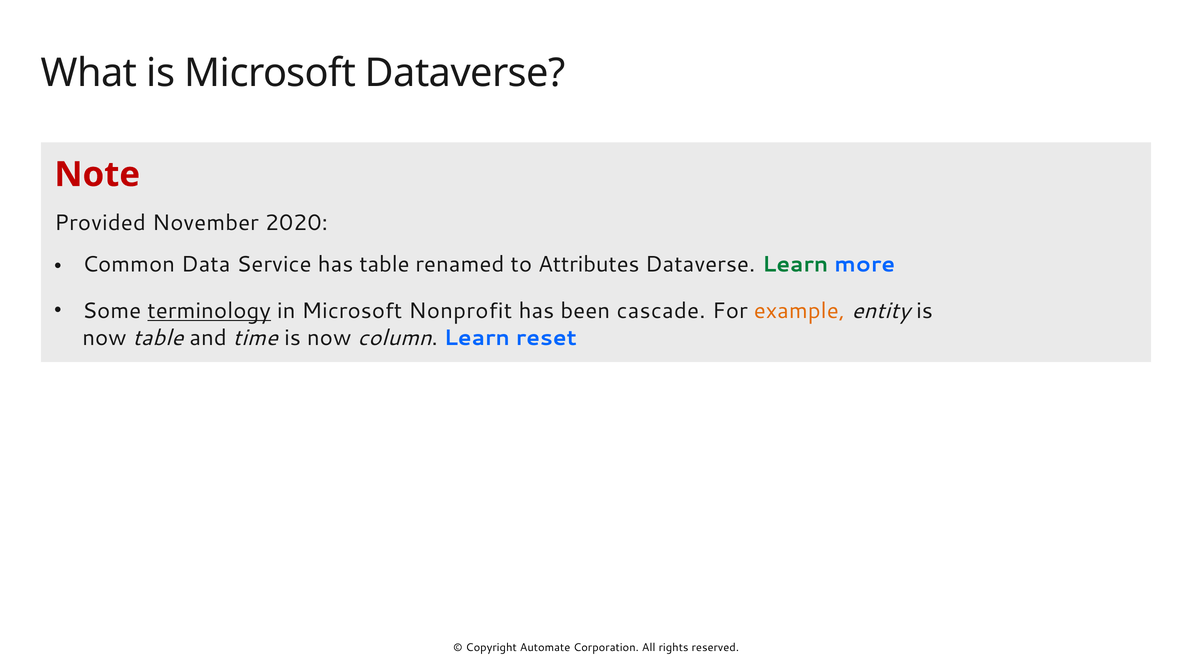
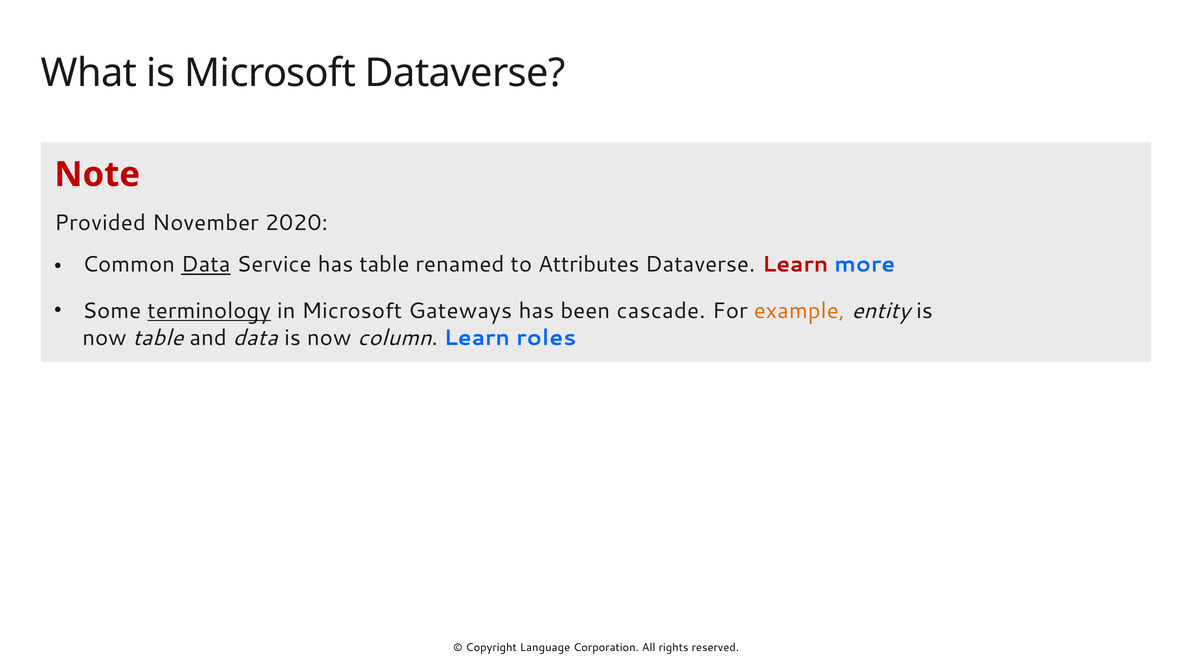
Data underline: none -> present (206, 265)
Learn colour: green -> red (795, 265)
Nonprofit: Nonprofit -> Gateways (460, 311)
and time: time -> data (255, 338)
reset: reset -> roles (546, 338)
Automate: Automate -> Language (545, 648)
